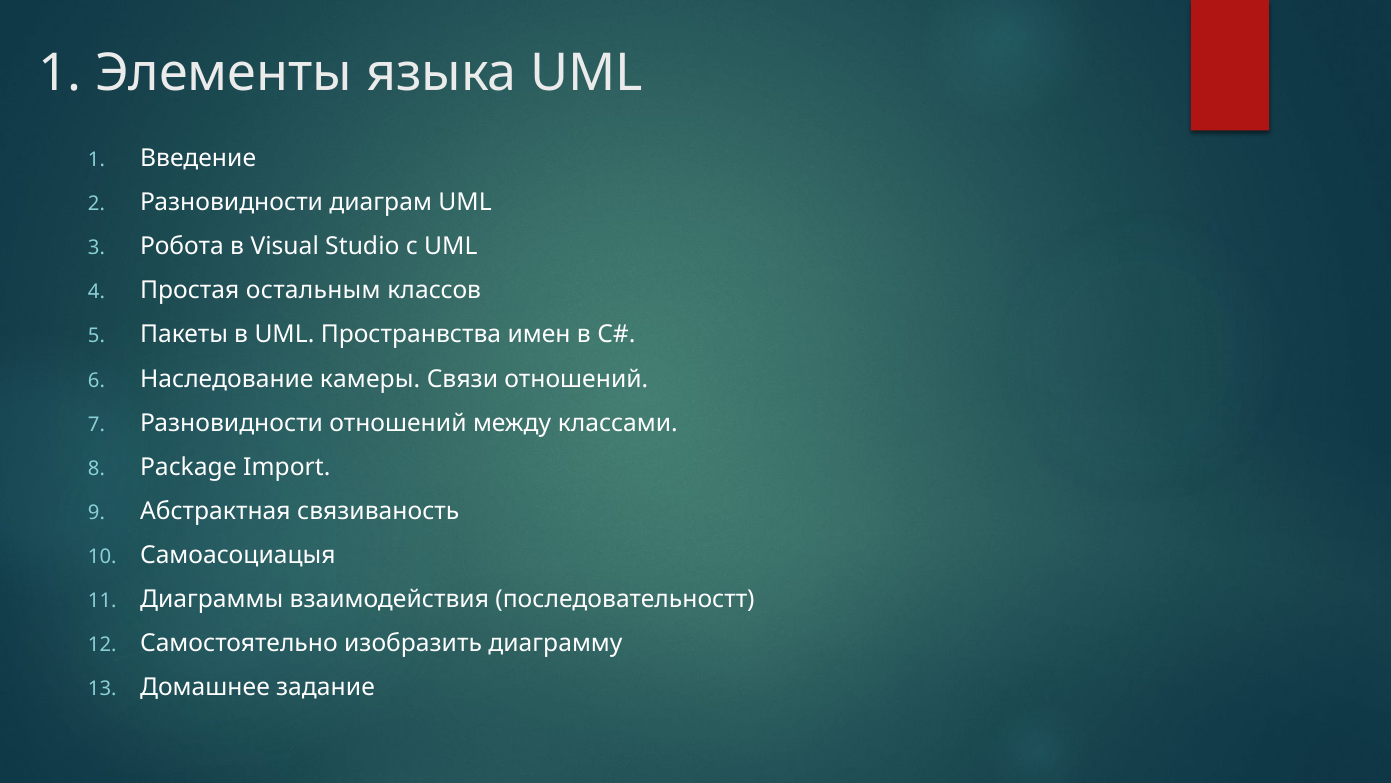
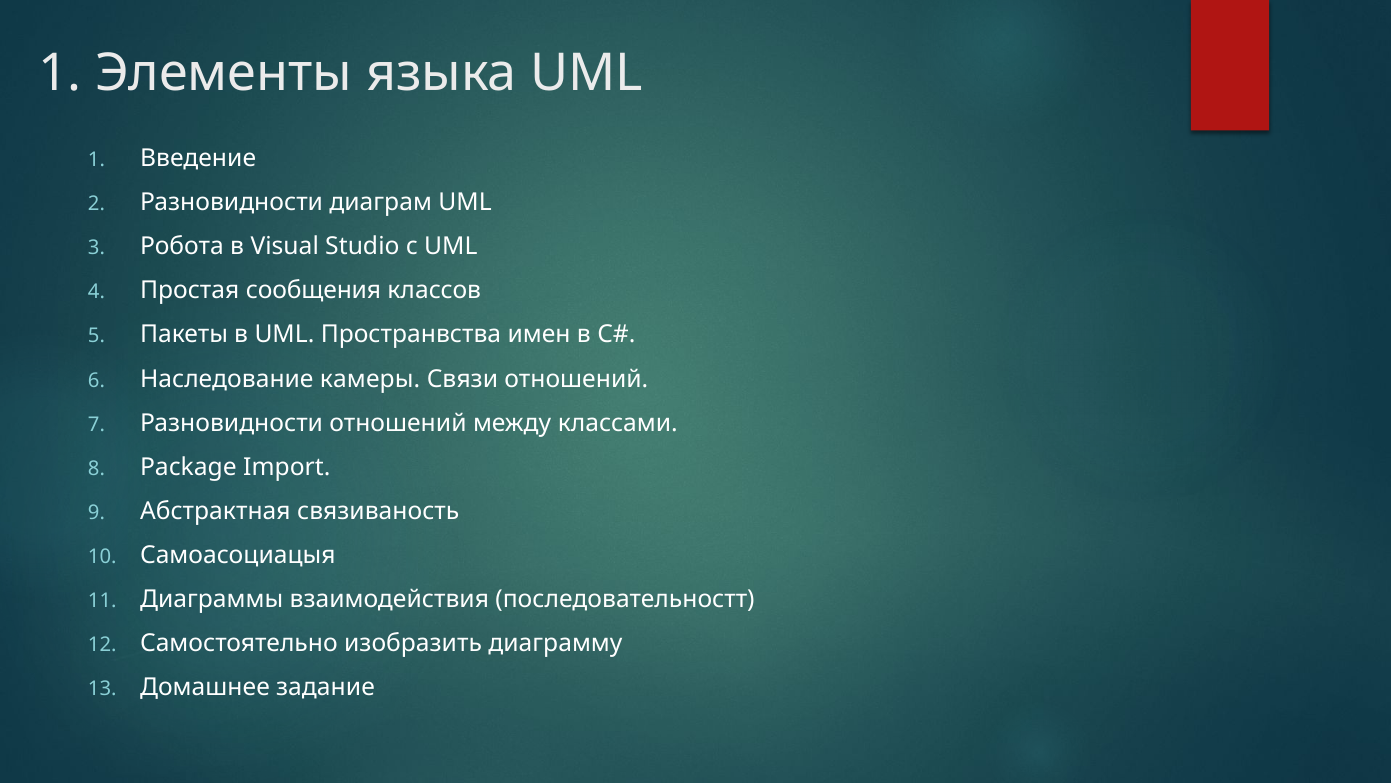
остальным: остальным -> сообщения (313, 290)
